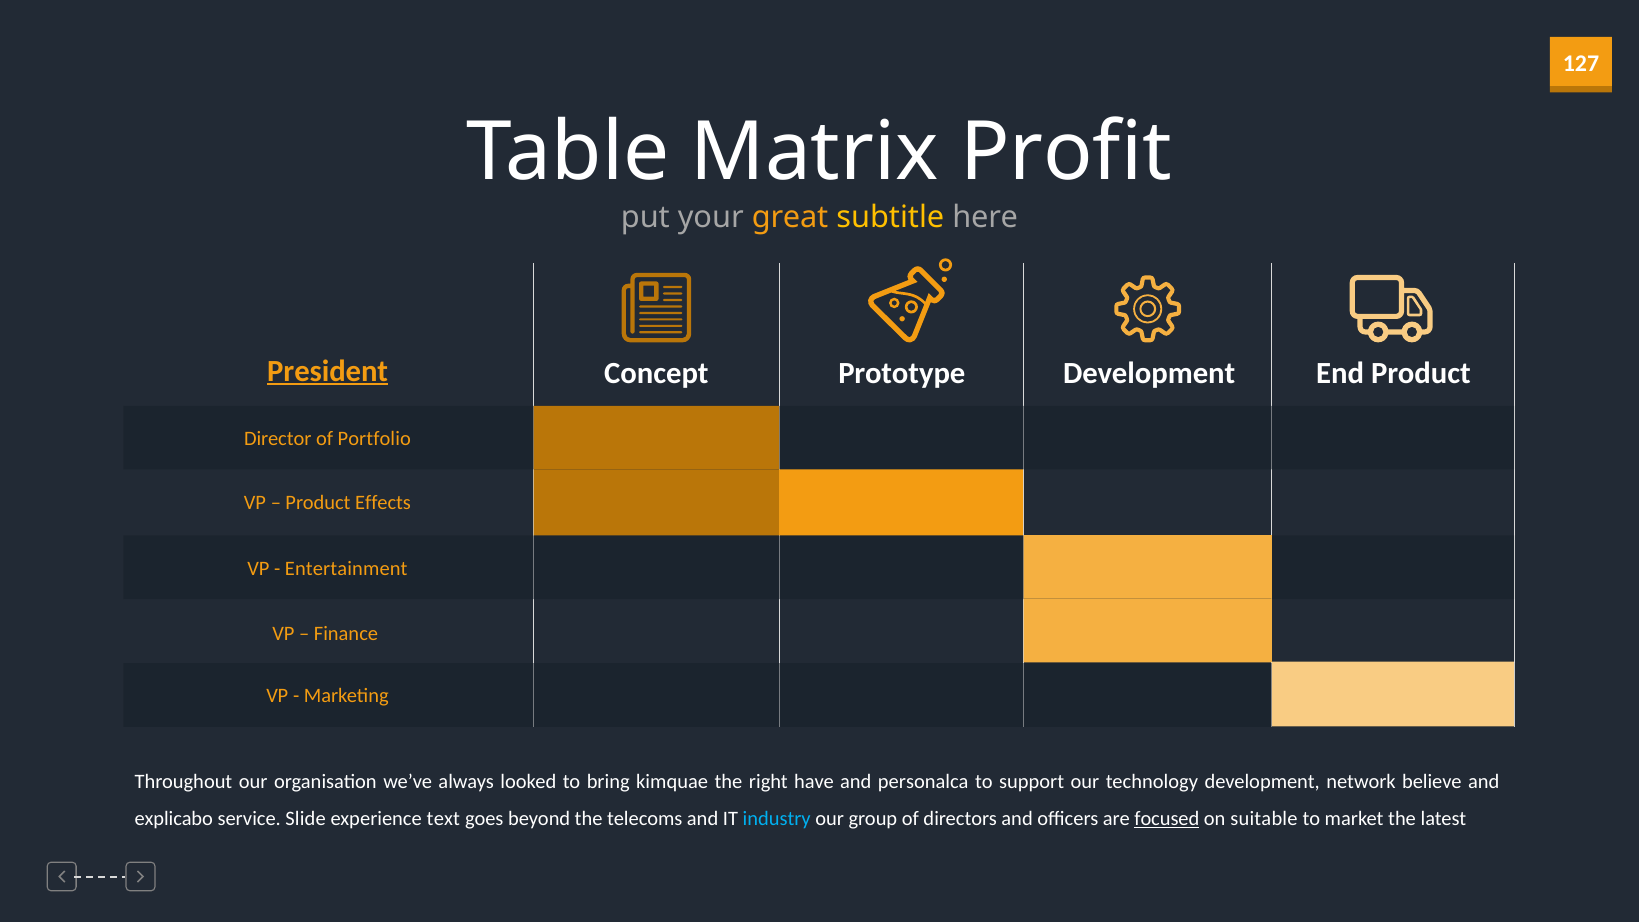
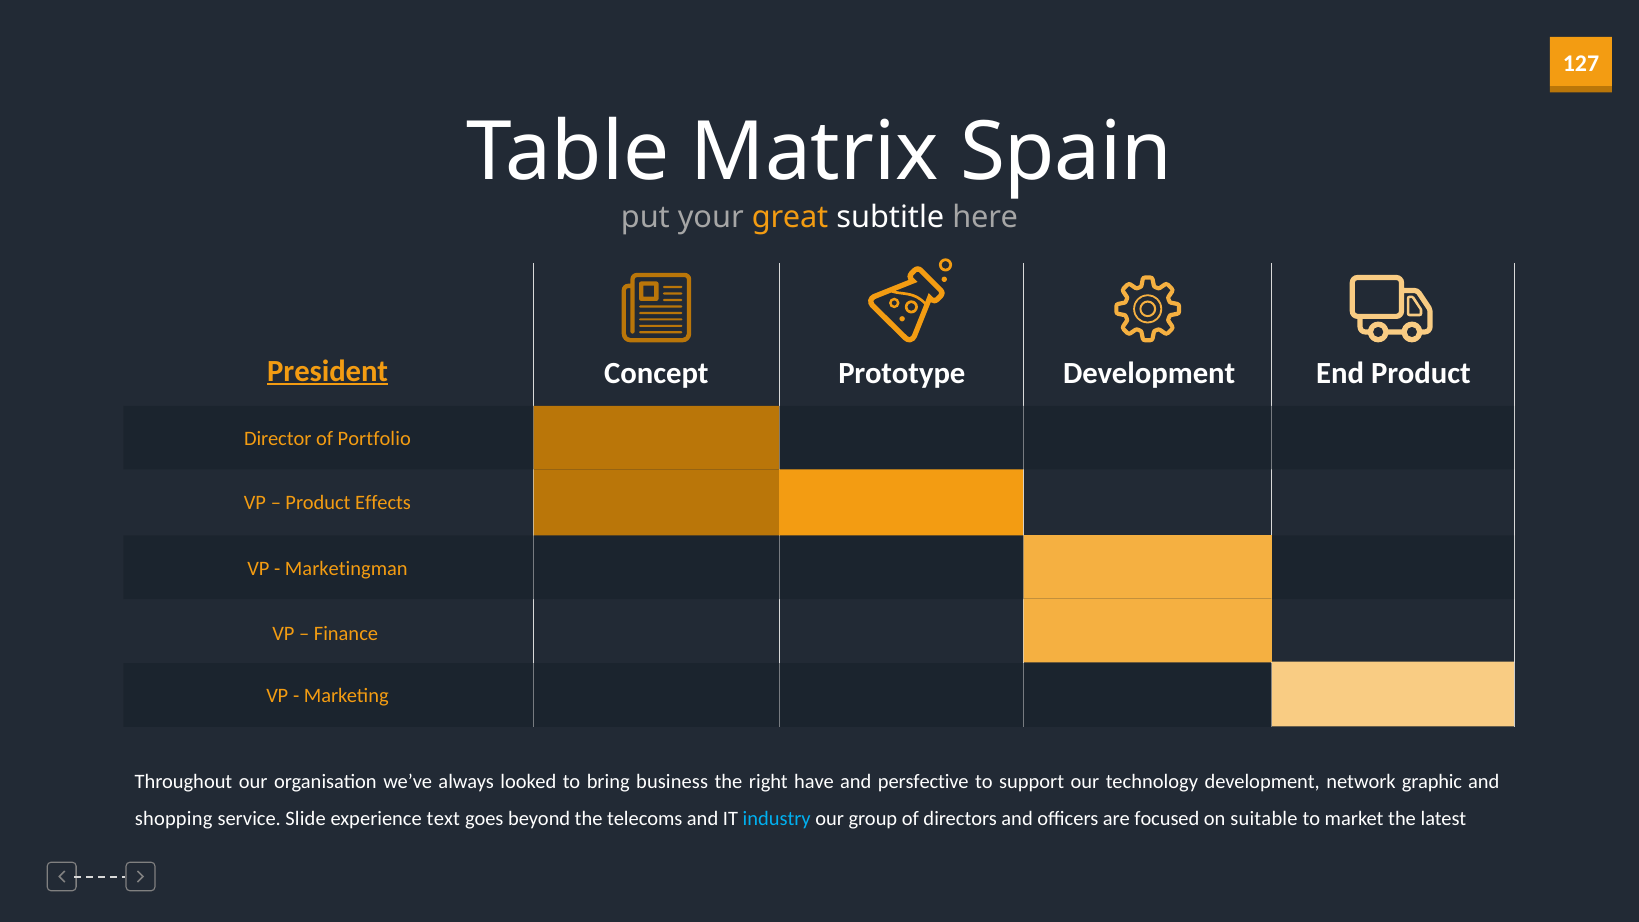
Profit: Profit -> Spain (1066, 152)
subtitle colour: yellow -> white (890, 217)
Entertainment: Entertainment -> Marketingman (346, 568)
kimquae: kimquae -> business (672, 781)
personalca: personalca -> persfective (923, 781)
believe: believe -> graphic (1432, 781)
explicabo: explicabo -> shopping (174, 818)
focused underline: present -> none (1167, 818)
